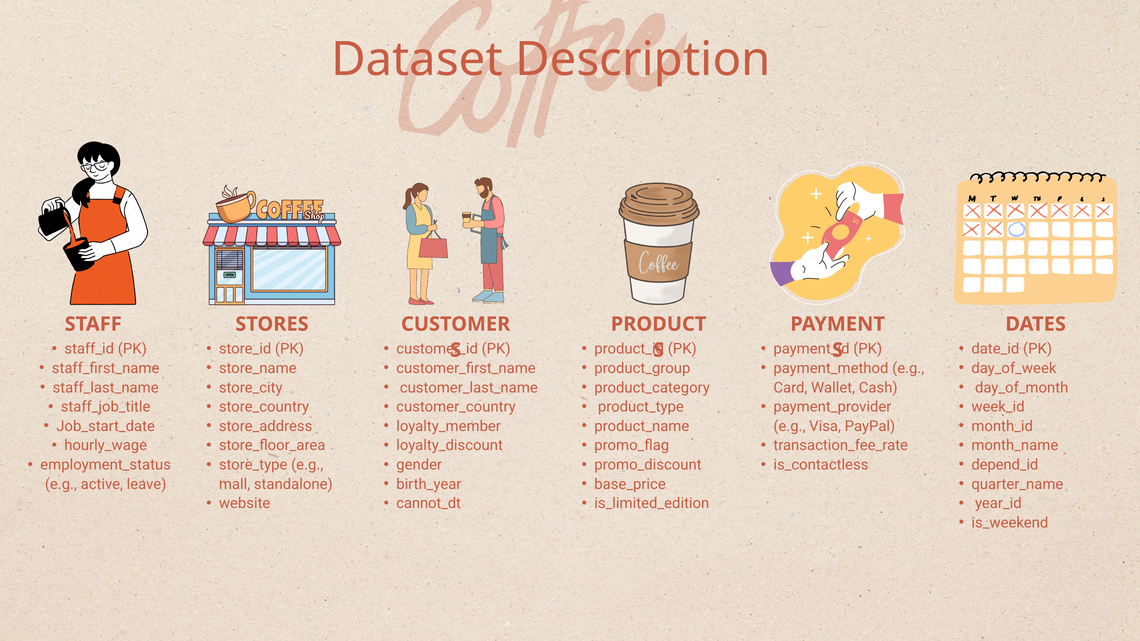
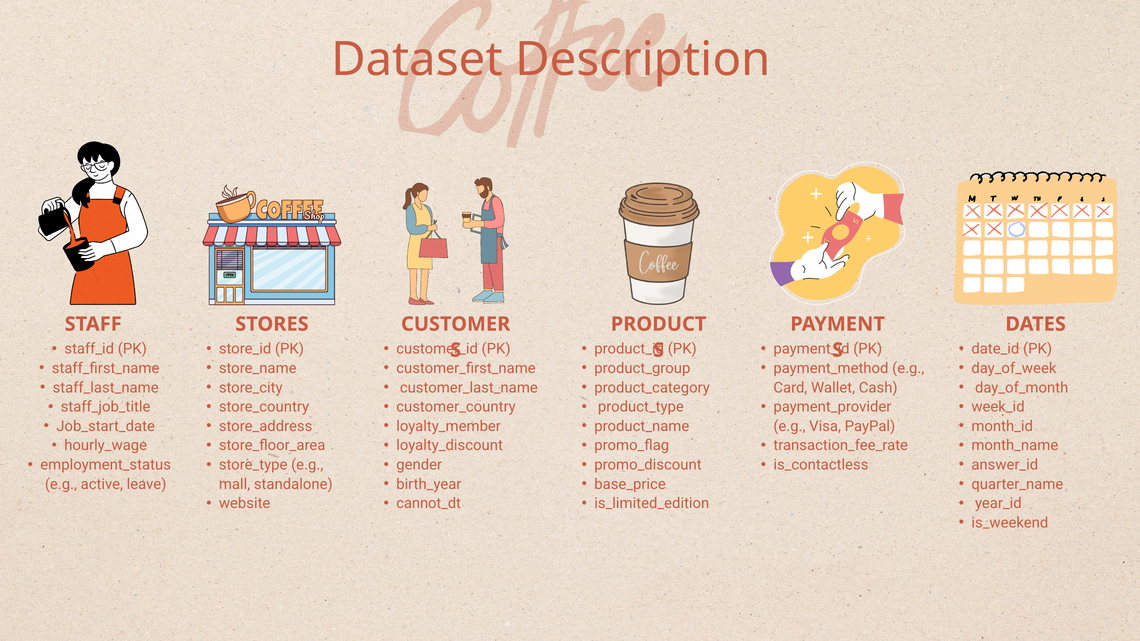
depend_id: depend_id -> answer_id (1005, 465)
